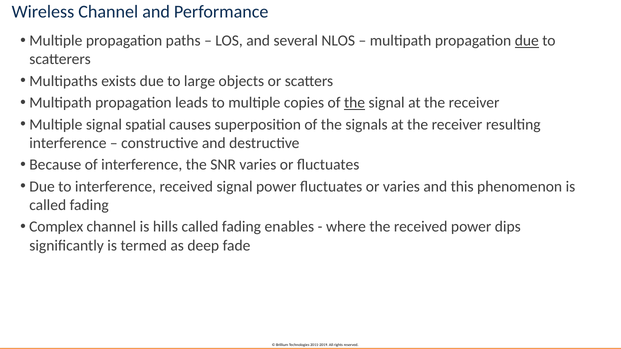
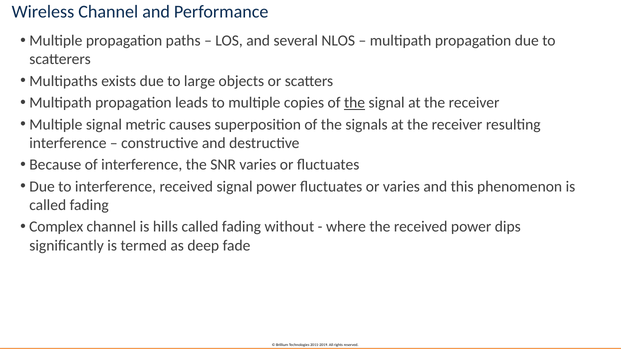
due underline: present -> none (527, 41)
spatial: spatial -> metric (146, 125)
enables: enables -> without (289, 227)
